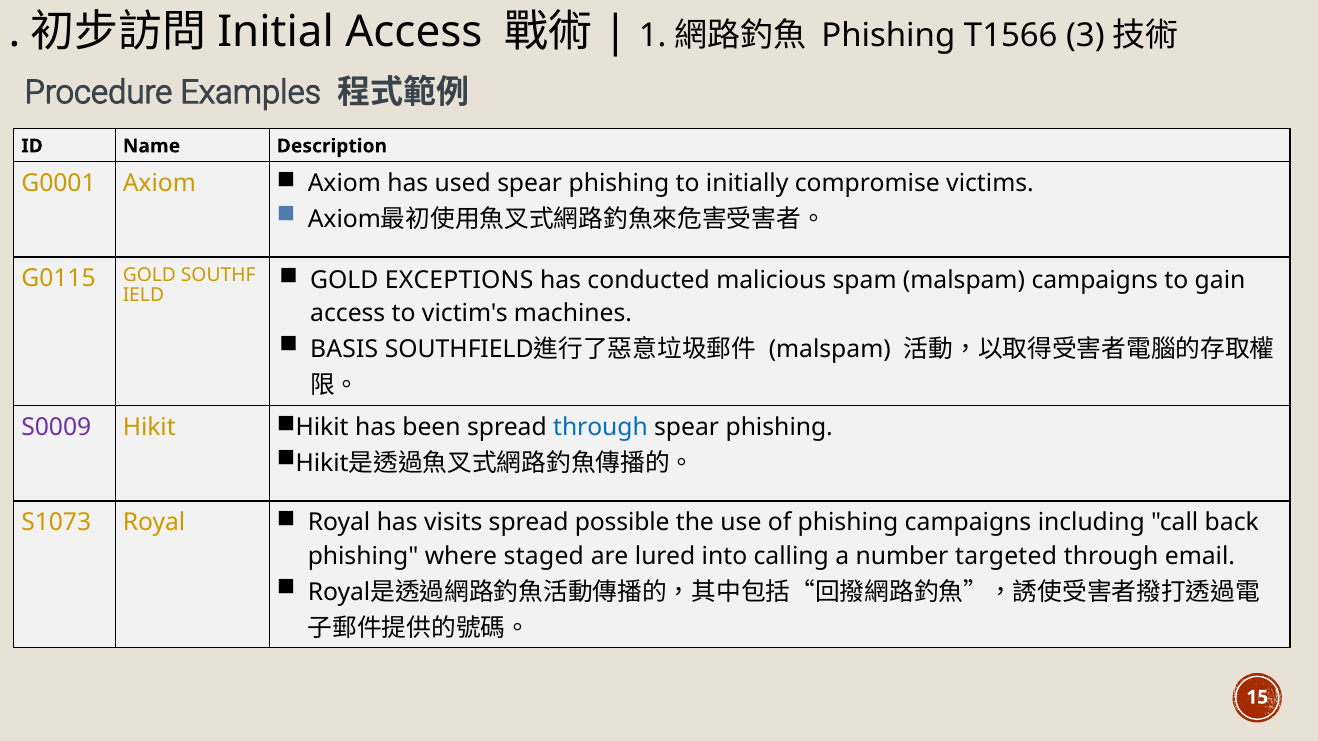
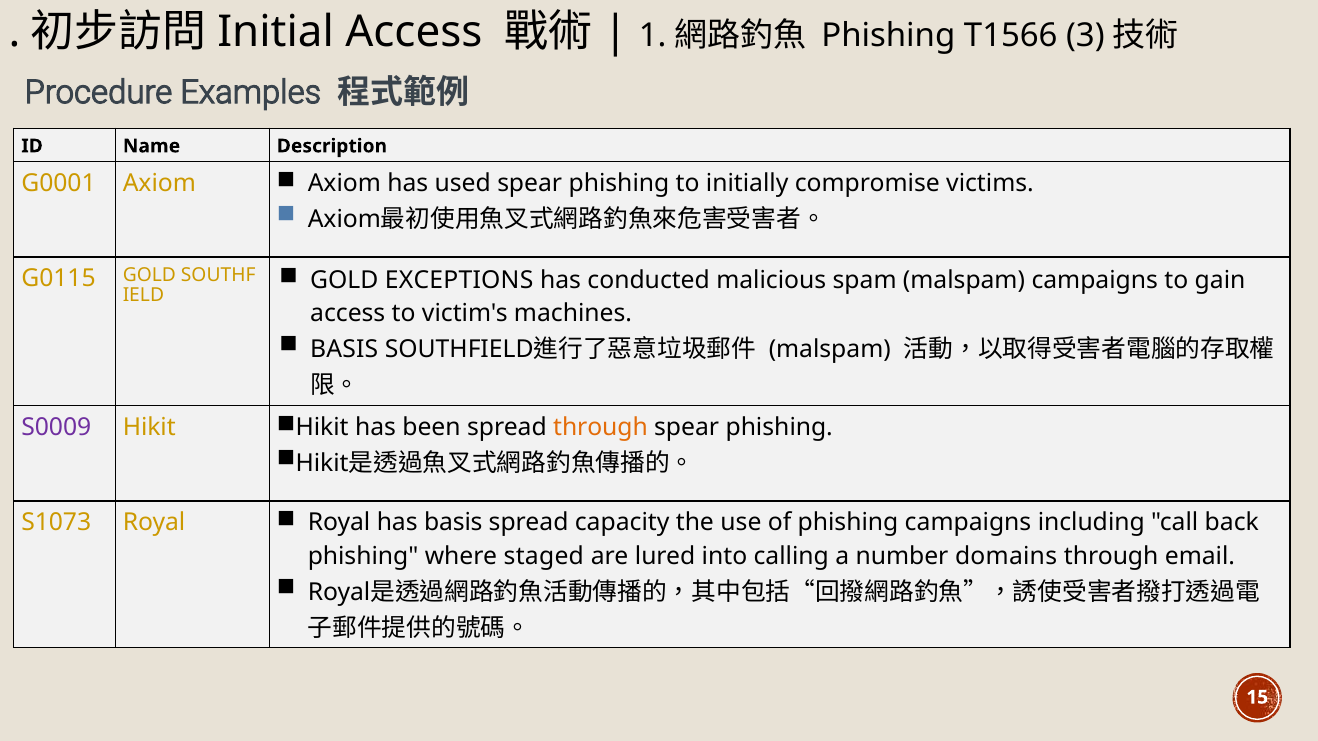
through colour: blue -> orange (600, 428)
has visits: visits -> basis (453, 523)
possible: possible -> capacity (622, 523)
targeted: targeted -> domains (1006, 557)
